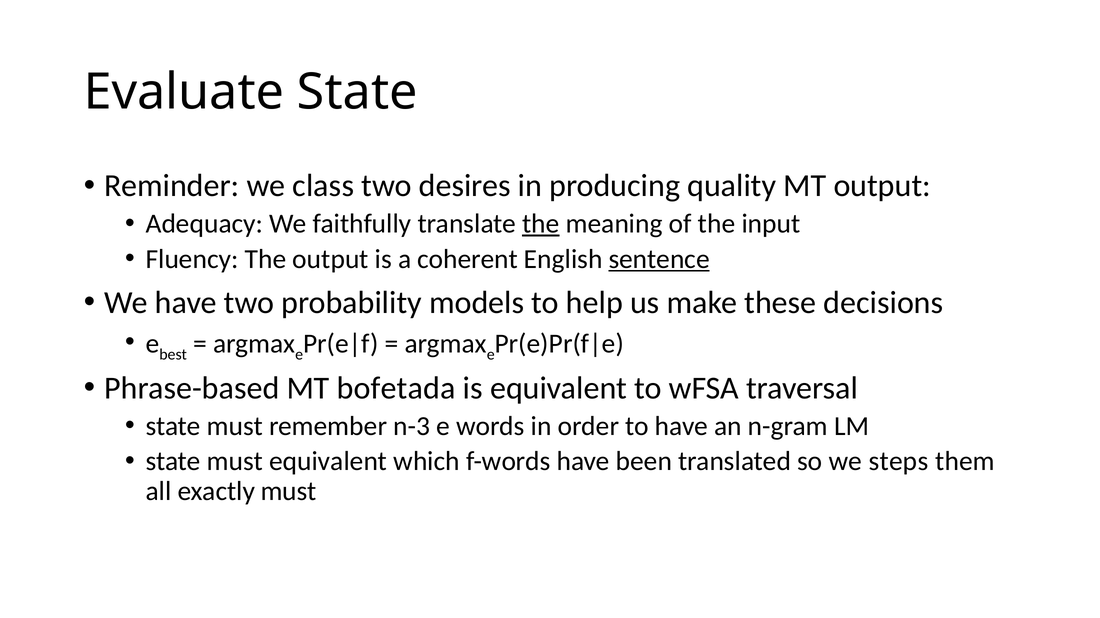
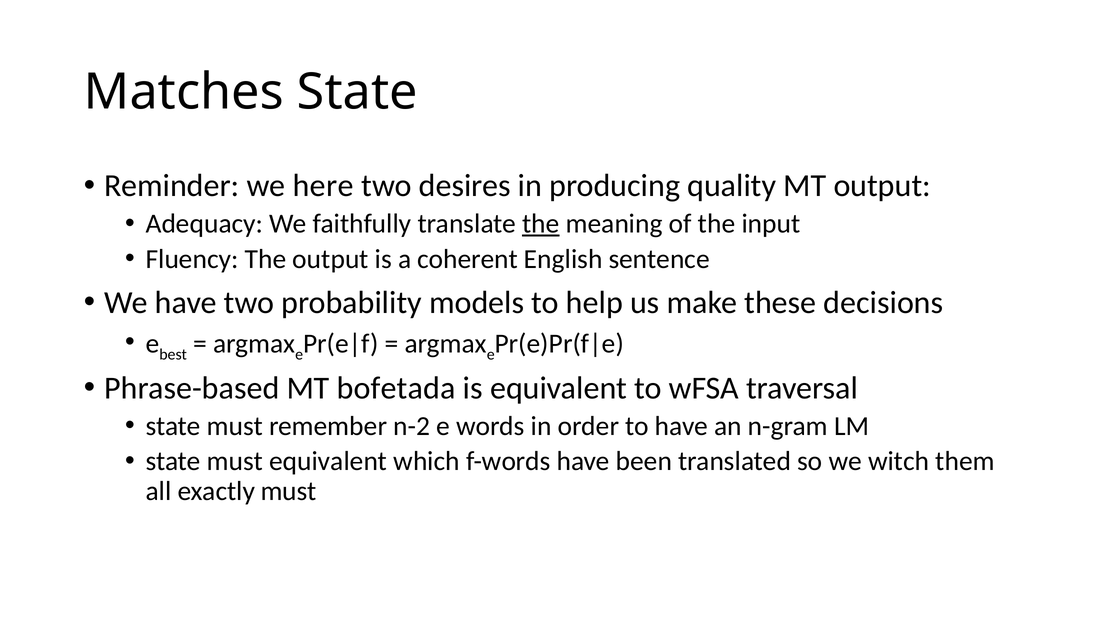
Evaluate: Evaluate -> Matches (184, 92)
class: class -> here (323, 186)
sentence underline: present -> none (659, 259)
n-3: n-3 -> n-2 (412, 426)
steps: steps -> witch (899, 462)
